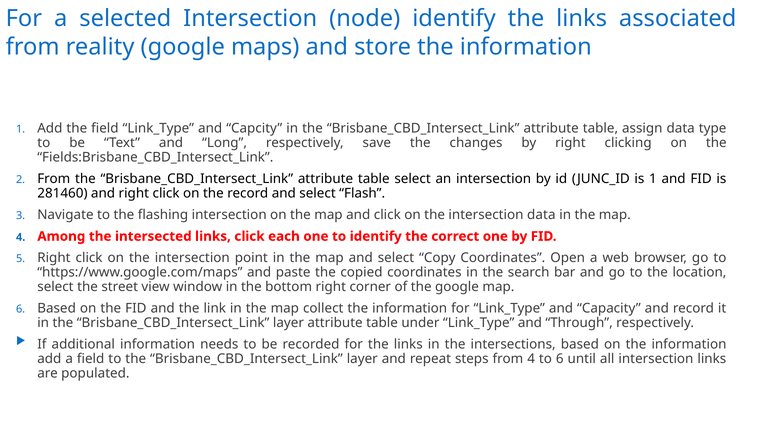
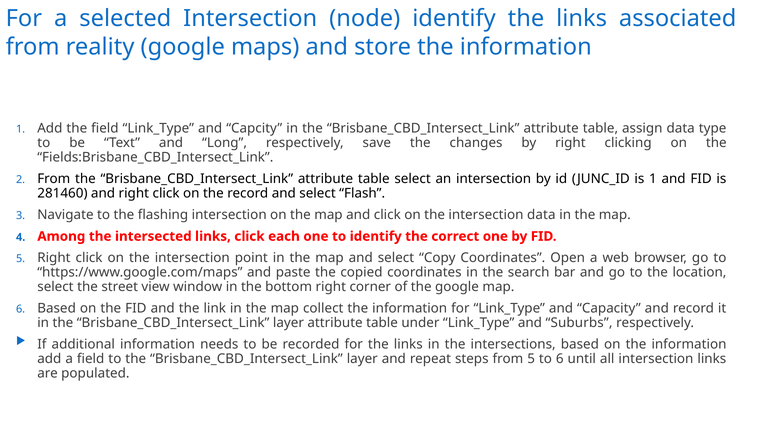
Through: Through -> Suburbs (579, 323)
from 4: 4 -> 5 (531, 359)
